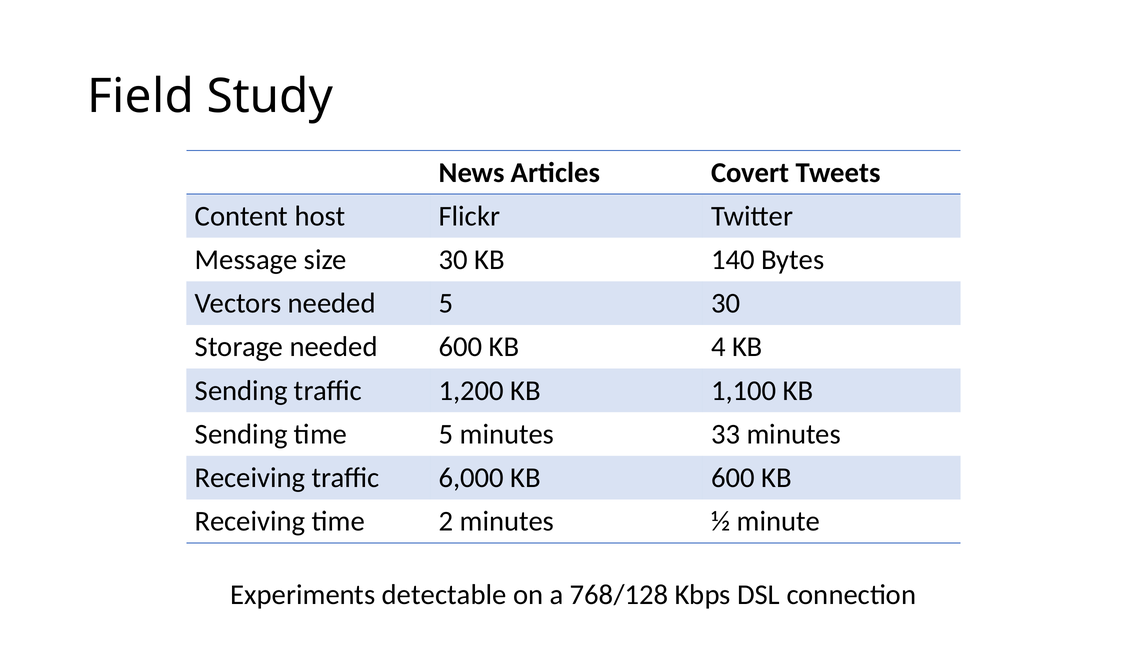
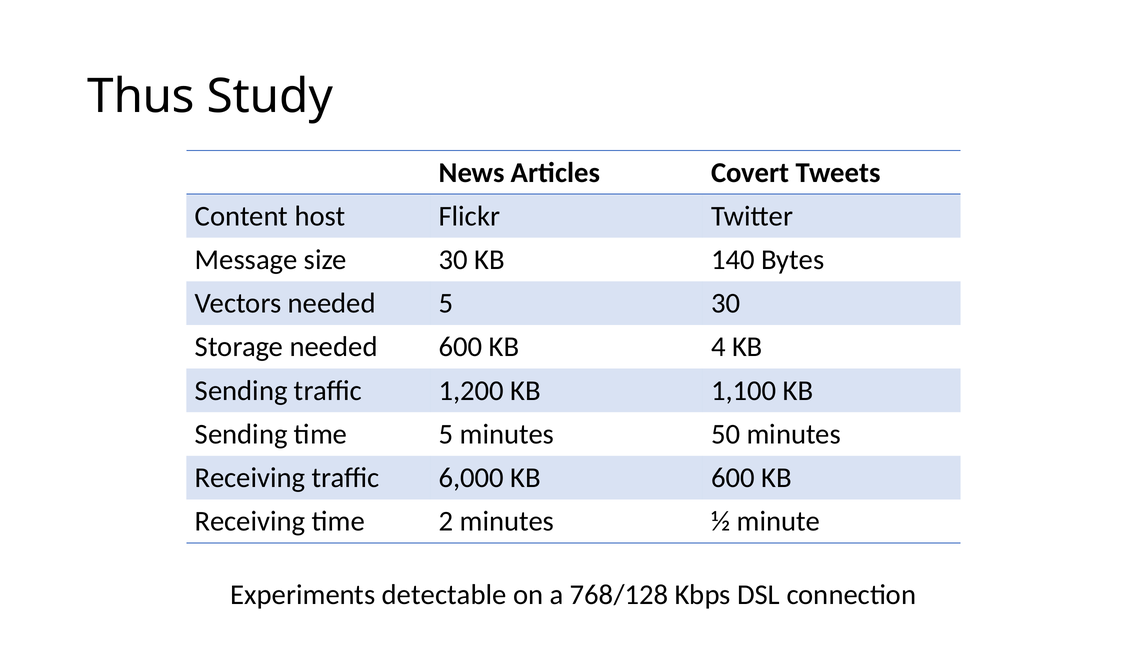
Field: Field -> Thus (141, 96)
33: 33 -> 50 (726, 434)
